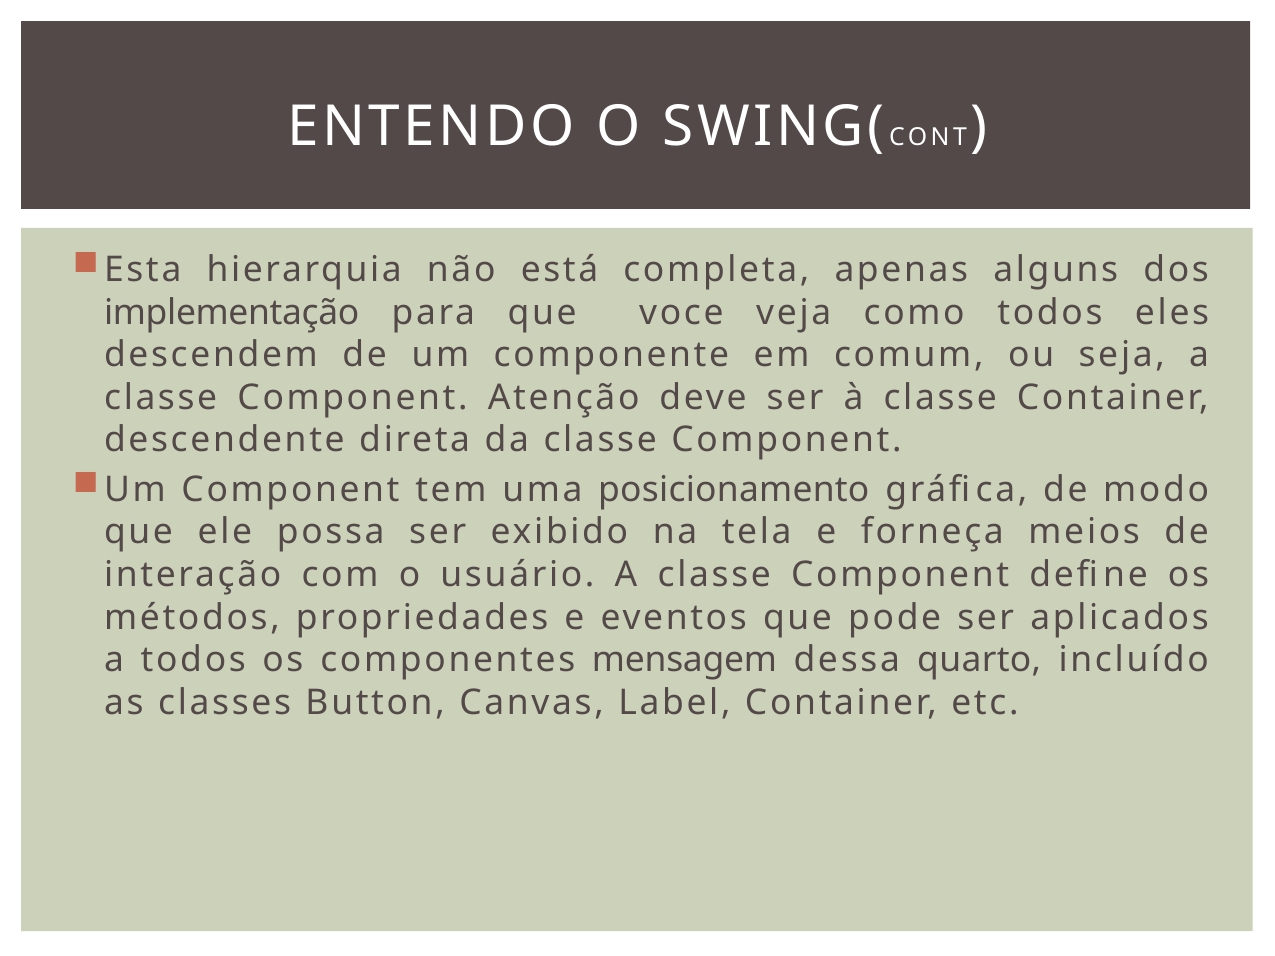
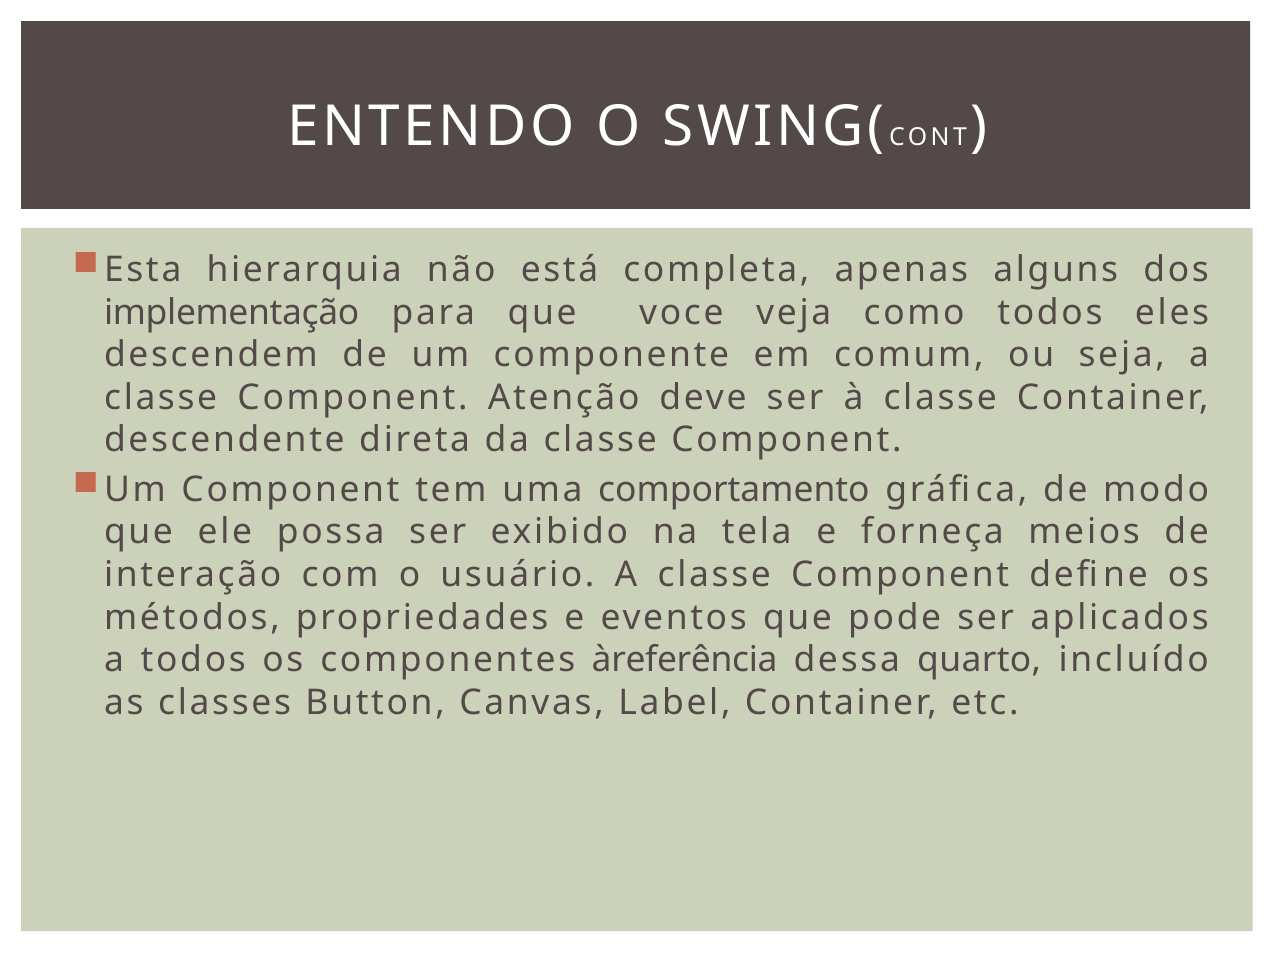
posicionamento: posicionamento -> comportamento (734, 490)
mensagem: mensagem -> àreferência (685, 660)
